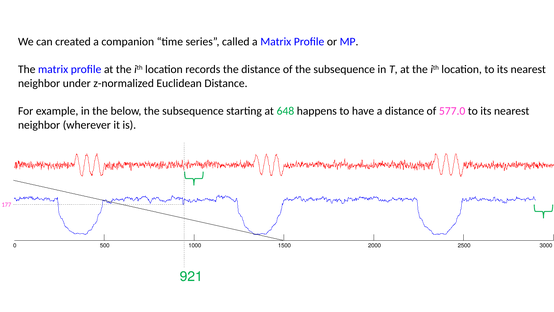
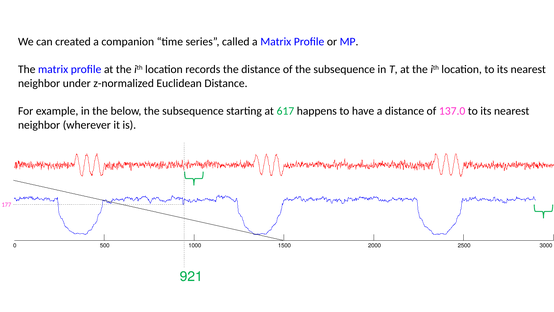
648: 648 -> 617 (285, 111)
577.0: 577.0 -> 137.0 (452, 111)
